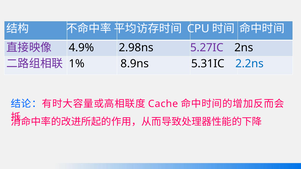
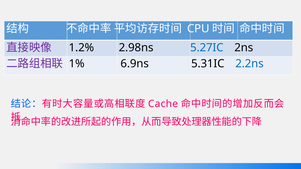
4.9%: 4.9% -> 1.2% (81, 48)
5.27IC colour: purple -> blue (207, 48)
8.9ns: 8.9ns -> 6.9ns (135, 64)
